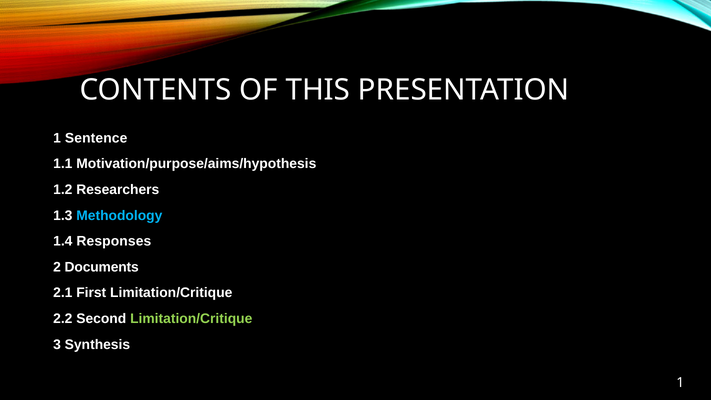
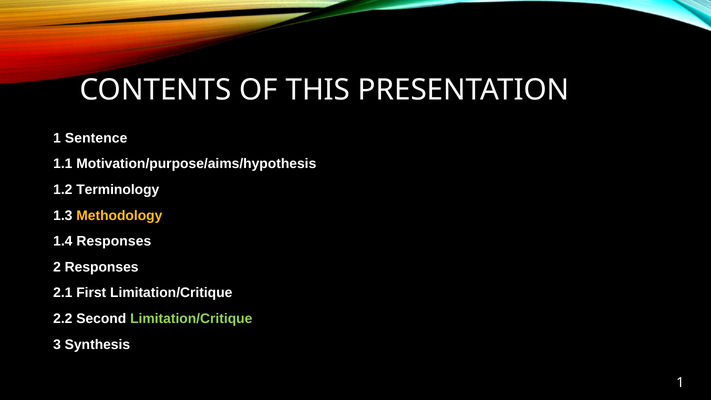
Researchers: Researchers -> Terminology (118, 190)
Methodology colour: light blue -> yellow (119, 215)
2 Documents: Documents -> Responses (102, 267)
